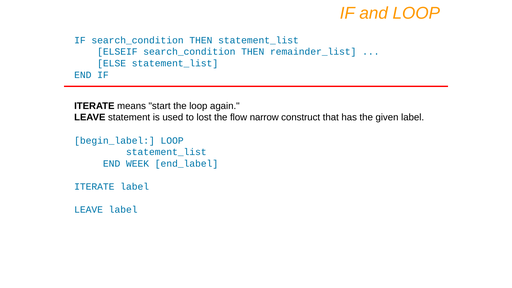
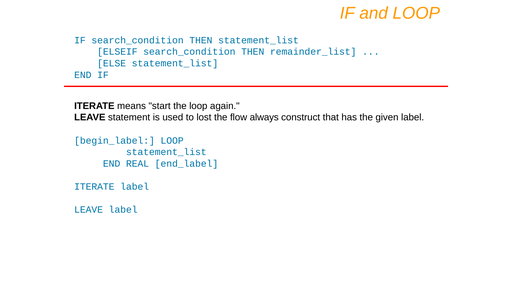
narrow: narrow -> always (264, 117)
WEEK: WEEK -> REAL (138, 164)
